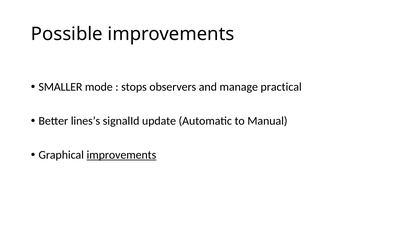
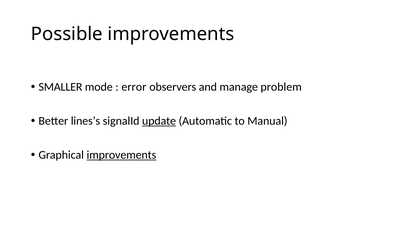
stops: stops -> error (134, 87)
practical: practical -> problem (281, 87)
update underline: none -> present (159, 121)
